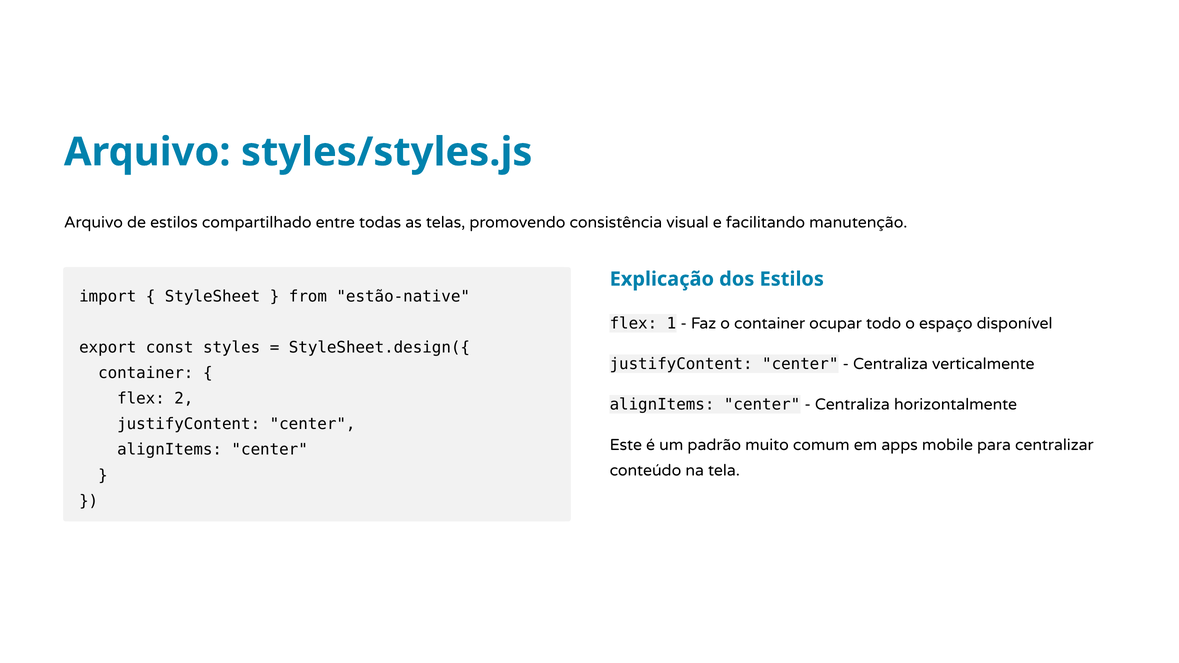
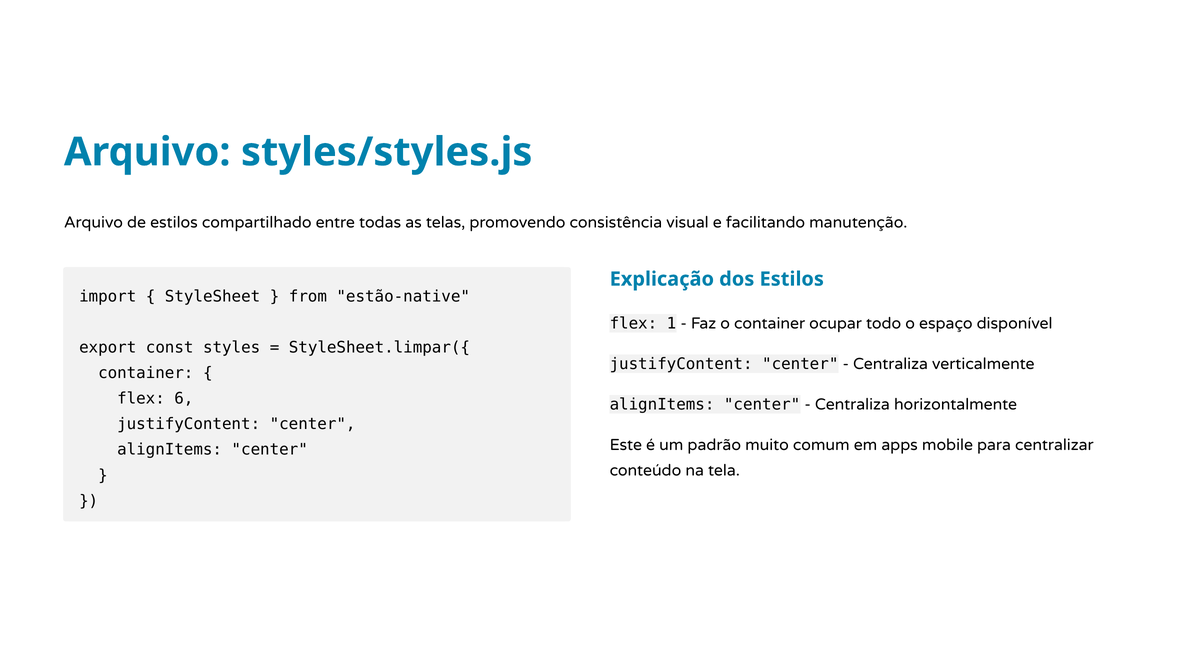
StyleSheet.design({: StyleSheet.design({ -> StyleSheet.limpar({ (379, 348)
2: 2 -> 6 (184, 399)
